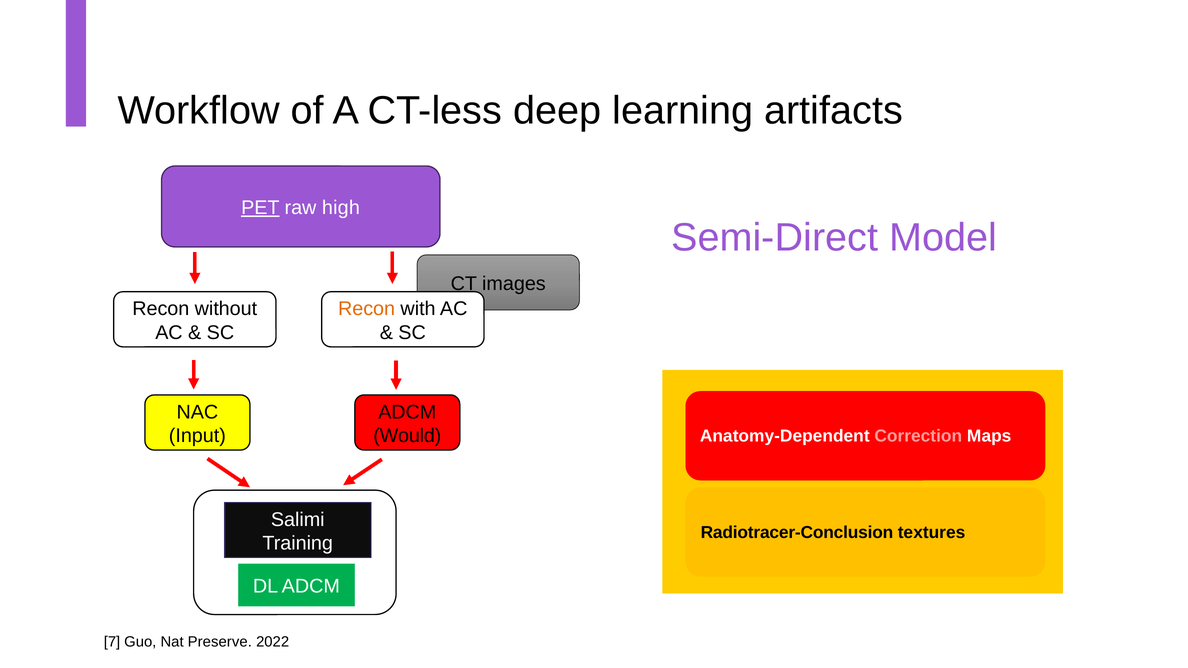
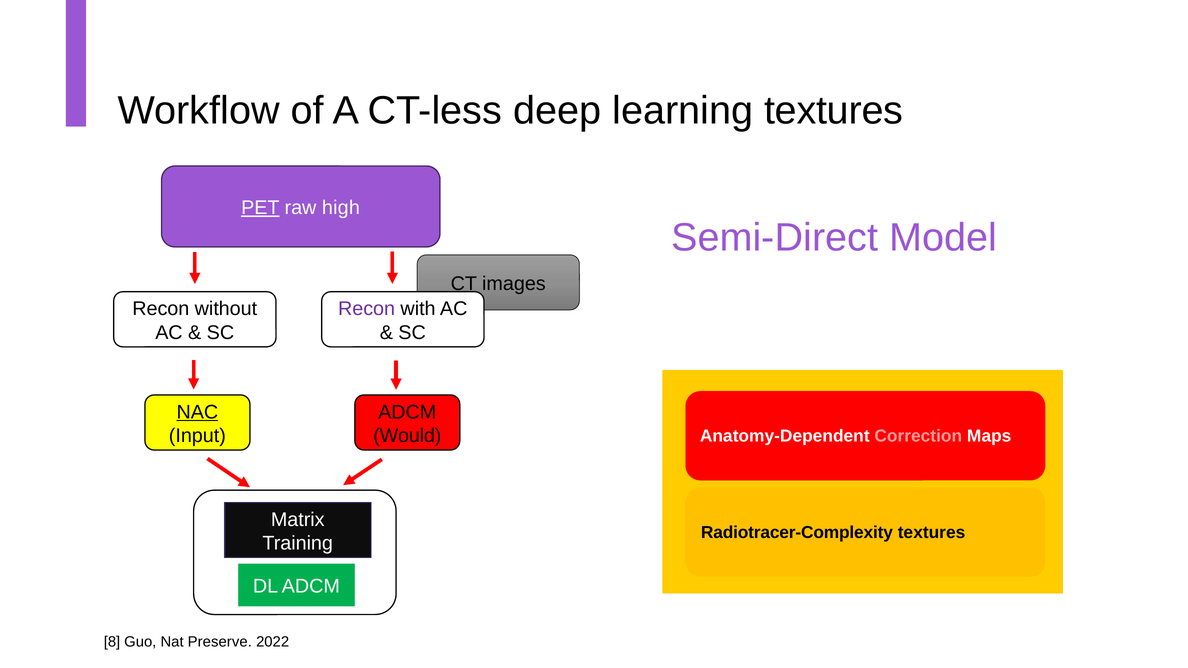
learning artifacts: artifacts -> textures (834, 111)
Recon colour: orange -> purple (367, 309)
NAC underline: none -> present (197, 412)
Salimi: Salimi -> Matrix (298, 520)
Radiotracer-Conclusion: Radiotracer-Conclusion -> Radiotracer-Complexity (797, 533)
7: 7 -> 8 (112, 642)
